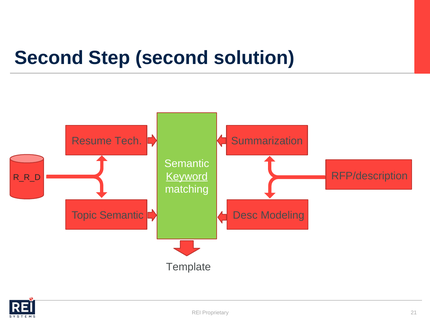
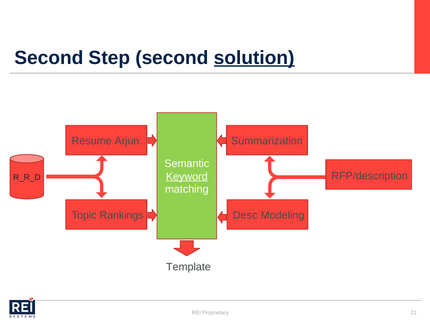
solution underline: none -> present (254, 58)
Tech: Tech -> Arjun (128, 141)
Topic Semantic: Semantic -> Rankings (122, 215)
